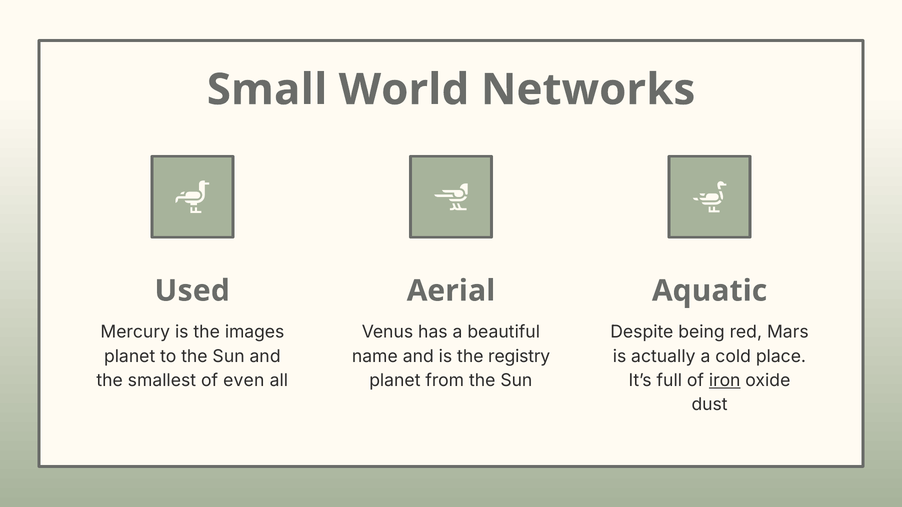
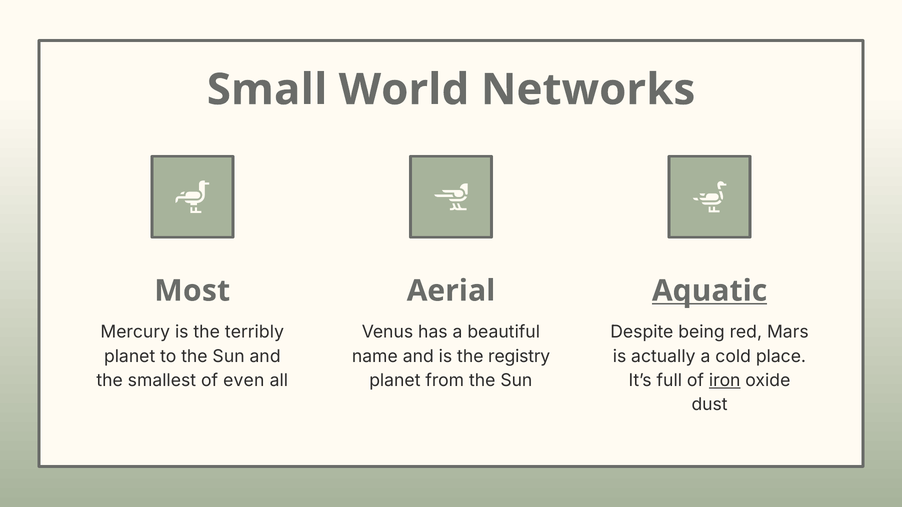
Used: Used -> Most (192, 291)
Aquatic underline: none -> present (710, 291)
images: images -> terribly (254, 332)
